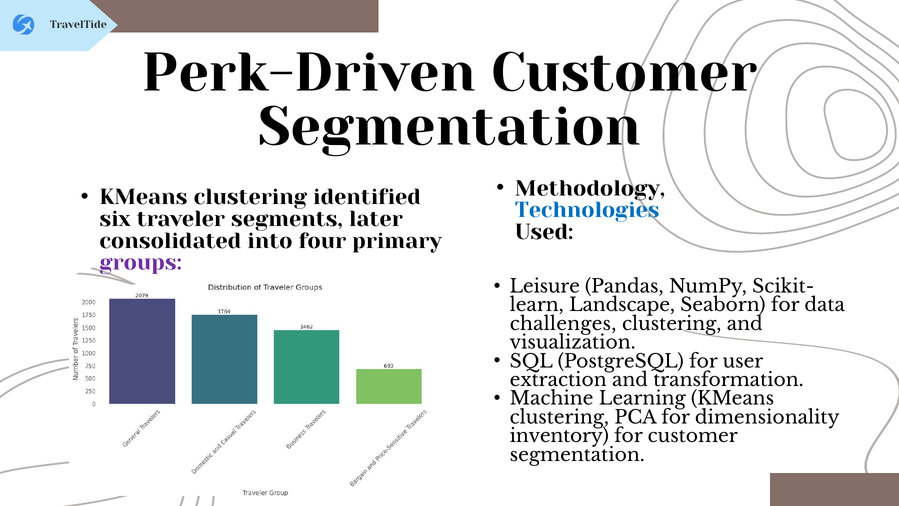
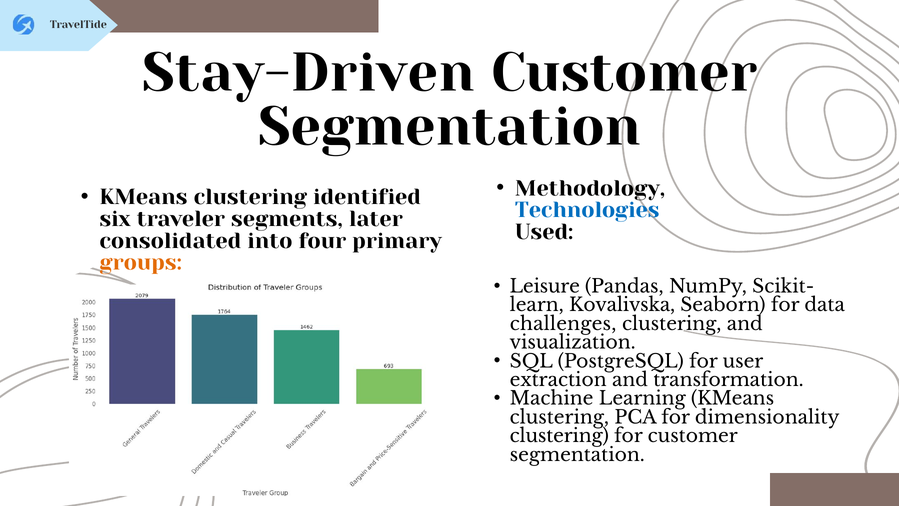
Perk-Driven: Perk-Driven -> Stay-Driven (309, 73)
groups colour: purple -> orange (141, 263)
Landscape: Landscape -> Kovalivska (622, 305)
inventory: inventory -> clustering (559, 436)
